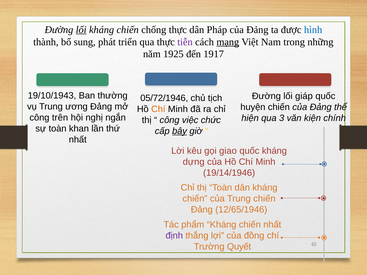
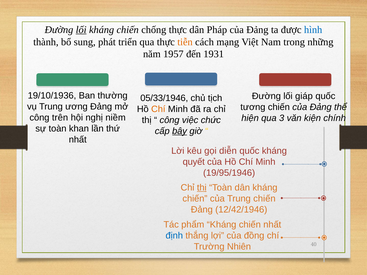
tiễn colour: purple -> orange (185, 42)
mạng underline: present -> none (228, 42)
1925: 1925 -> 1957 (173, 54)
1917: 1917 -> 1931 (214, 54)
19/10/1943: 19/10/1943 -> 19/10/1936 (52, 96)
05/72/1946: 05/72/1946 -> 05/33/1946 (164, 98)
huyện: huyện -> tương (253, 107)
ngắn: ngắn -> niềm (116, 118)
giao: giao -> diễn (228, 151)
dựng: dựng -> quyết (194, 162)
19/14/1946: 19/14/1946 -> 19/95/1946 (229, 173)
thị underline: none -> present (202, 188)
12/65/1946: 12/65/1946 -> 12/42/1946 (241, 210)
định colour: purple -> blue (174, 236)
Quyết: Quyết -> Nhiên (239, 247)
